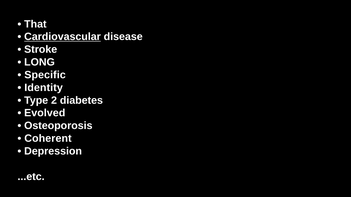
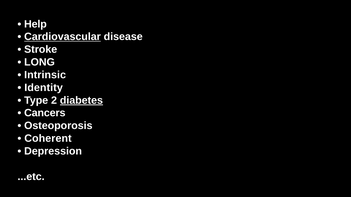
That: That -> Help (35, 24)
Specific: Specific -> Intrinsic (45, 75)
diabetes underline: none -> present (81, 101)
Evolved: Evolved -> Cancers (45, 113)
